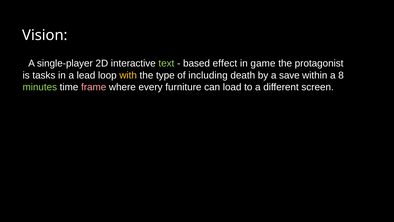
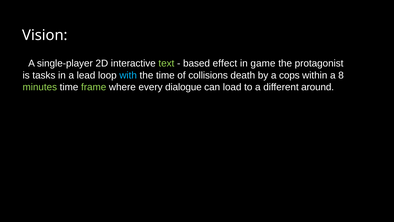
with colour: yellow -> light blue (128, 75)
the type: type -> time (165, 75)
including: including -> collisions (208, 75)
save: save -> cops (289, 75)
frame colour: pink -> light green (94, 87)
furniture: furniture -> dialogue (183, 87)
screen: screen -> around (318, 87)
